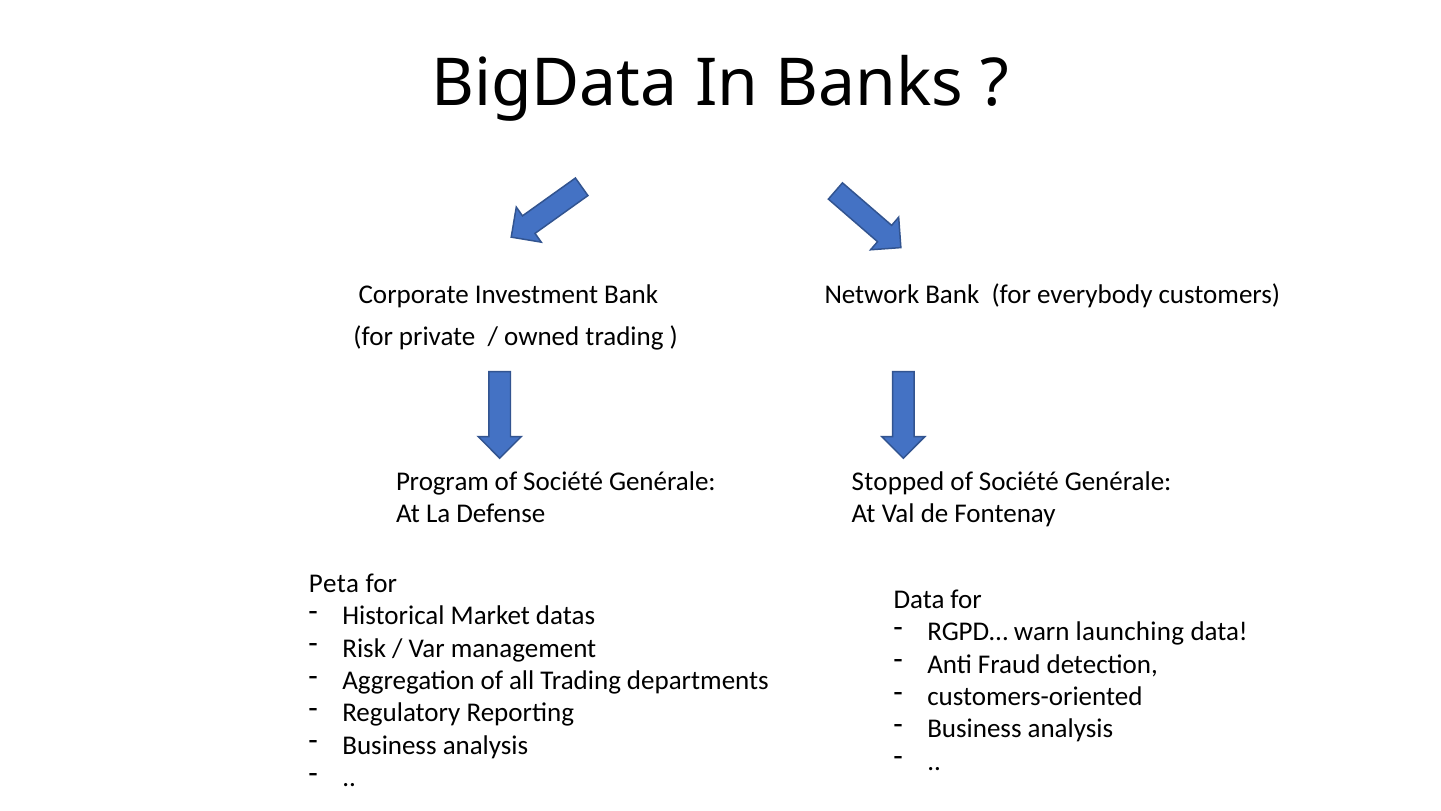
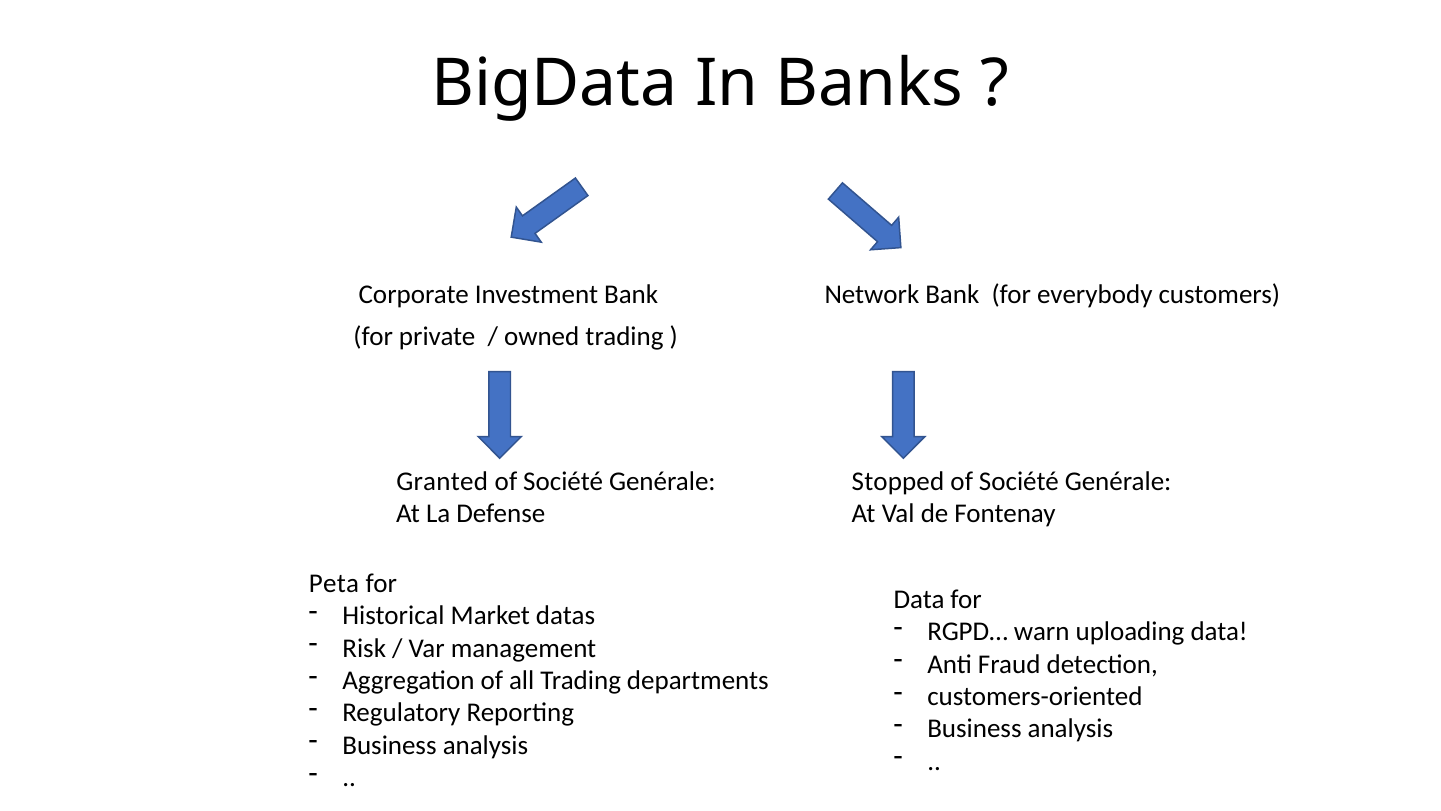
Program: Program -> Granted (442, 481)
launching: launching -> uploading (1130, 631)
